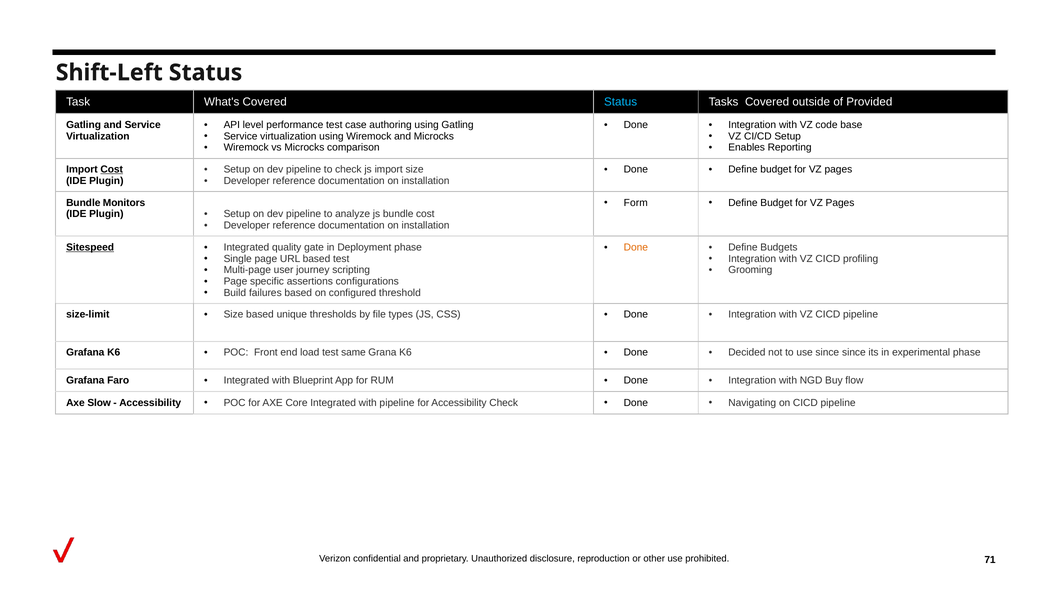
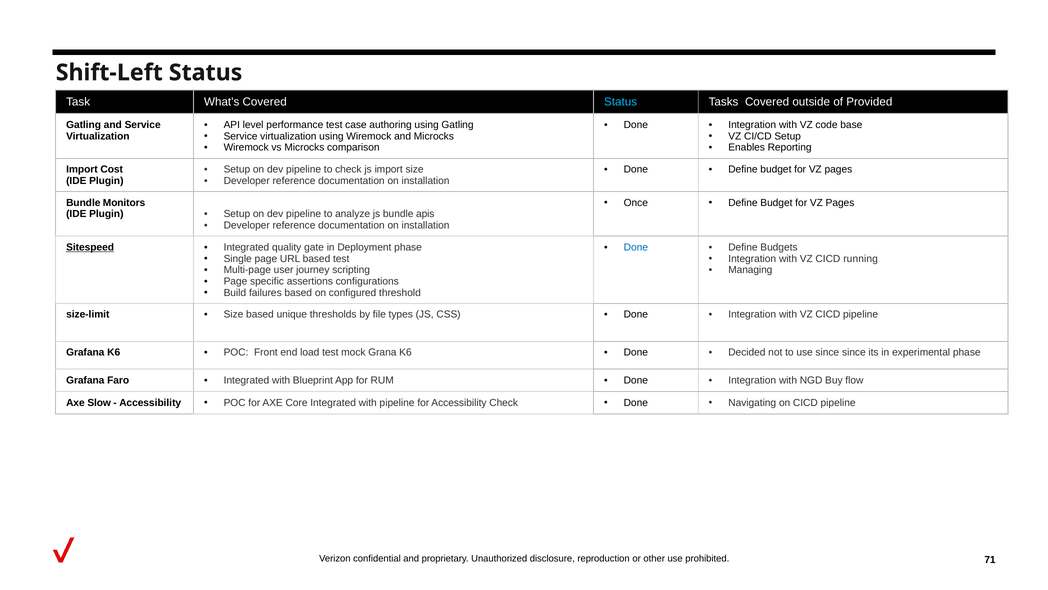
Cost underline: present -> none (112, 169)
Form: Form -> Once (636, 203)
bundle cost: cost -> apis (425, 214)
Done colour: orange -> blue (636, 247)
profiling: profiling -> running (861, 258)
Grooming: Grooming -> Managing (750, 270)
same: same -> mock (353, 352)
